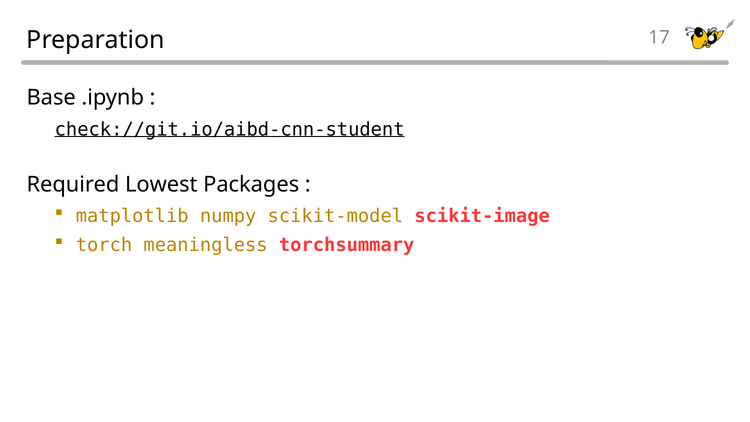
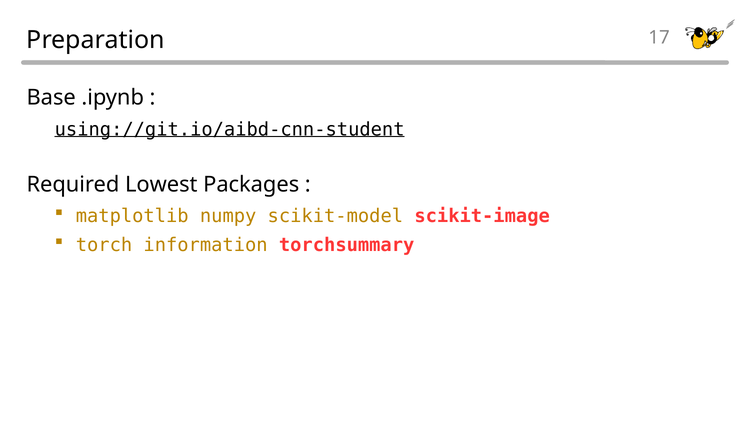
check://git.io/aibd-cnn-student: check://git.io/aibd-cnn-student -> using://git.io/aibd-cnn-student (230, 129)
meaningless: meaningless -> information (206, 245)
